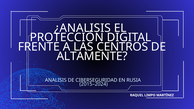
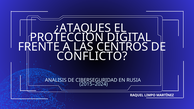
¿ANALISIS: ¿ANALISIS -> ¿ATAQUES (83, 28)
ALTAMENTE: ALTAMENTE -> CONFLICTO (92, 56)
